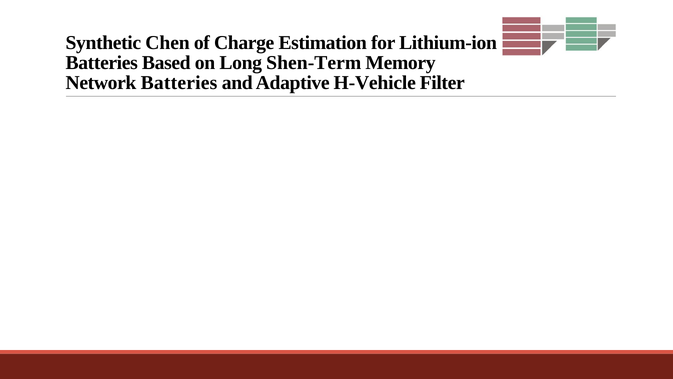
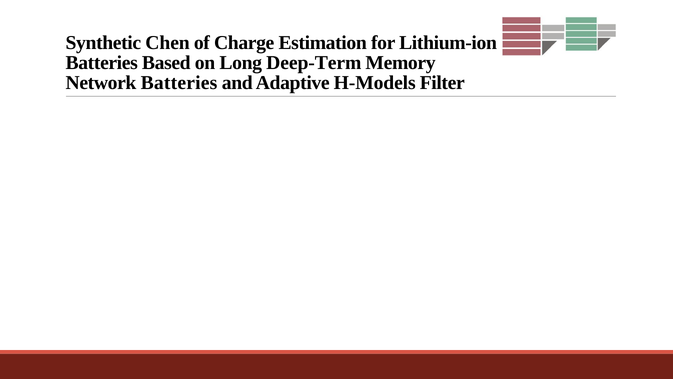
Shen-Term: Shen-Term -> Deep-Term (314, 63)
H-Vehicle: H-Vehicle -> H-Models (375, 83)
